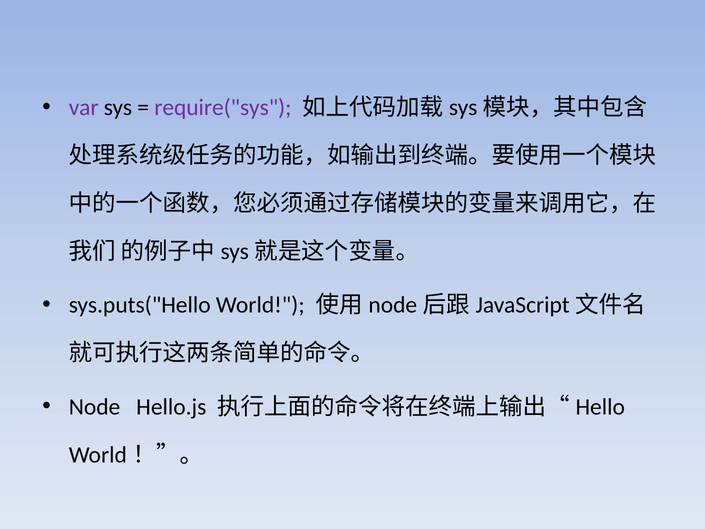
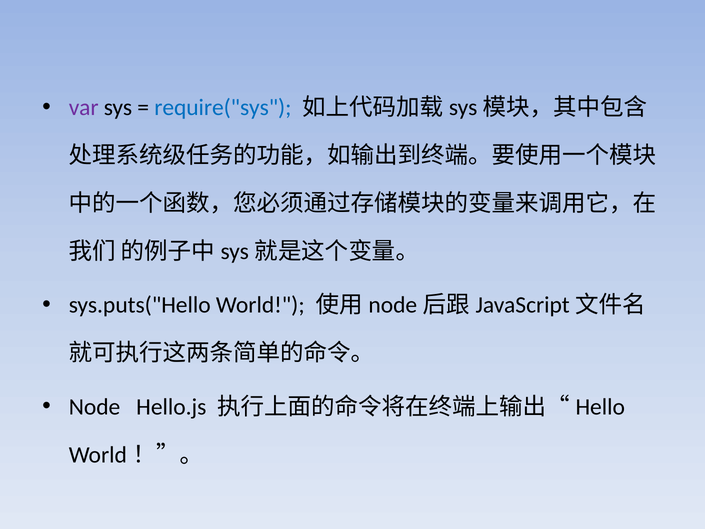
require("sys colour: purple -> blue (223, 108)
